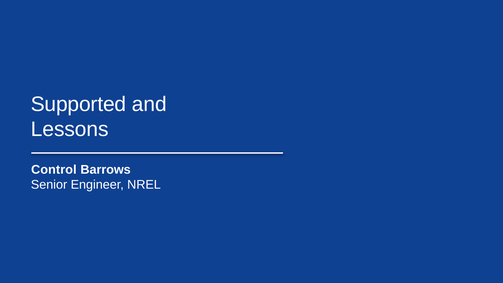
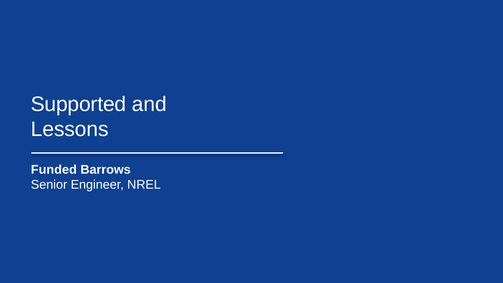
Control: Control -> Funded (54, 170)
